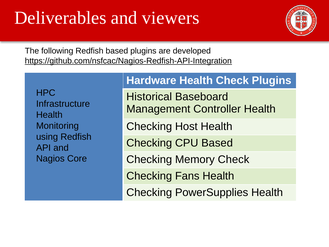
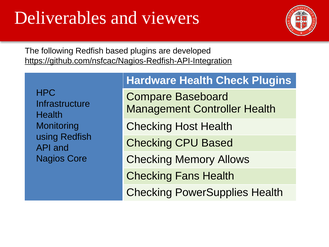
Historical: Historical -> Compare (149, 97)
Memory Check: Check -> Allows (234, 159)
